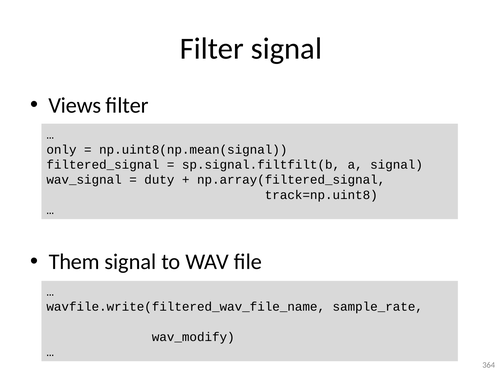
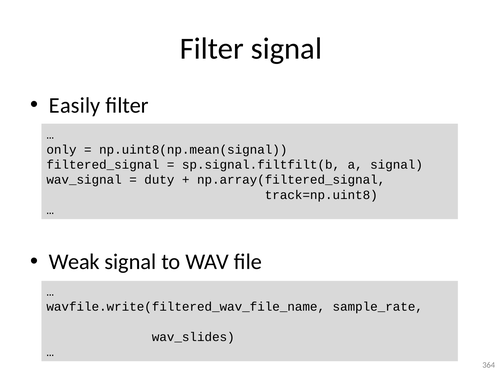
Views: Views -> Easily (75, 105)
Them: Them -> Weak (74, 262)
wav_modify: wav_modify -> wav_slides (193, 337)
